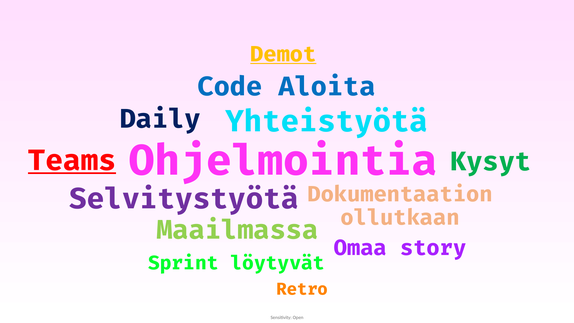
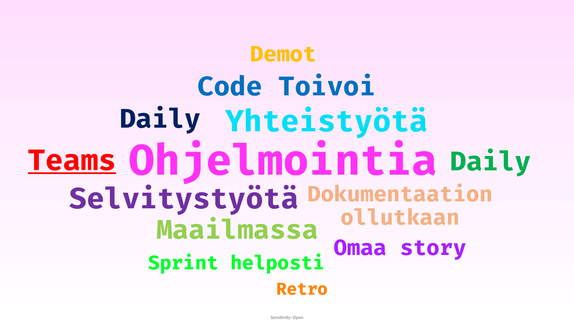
Demot underline: present -> none (283, 54)
Aloita: Aloita -> Toivoi (327, 87)
Kysyt: Kysyt -> Daily (491, 162)
löytyvät: löytyvät -> helposti (278, 263)
